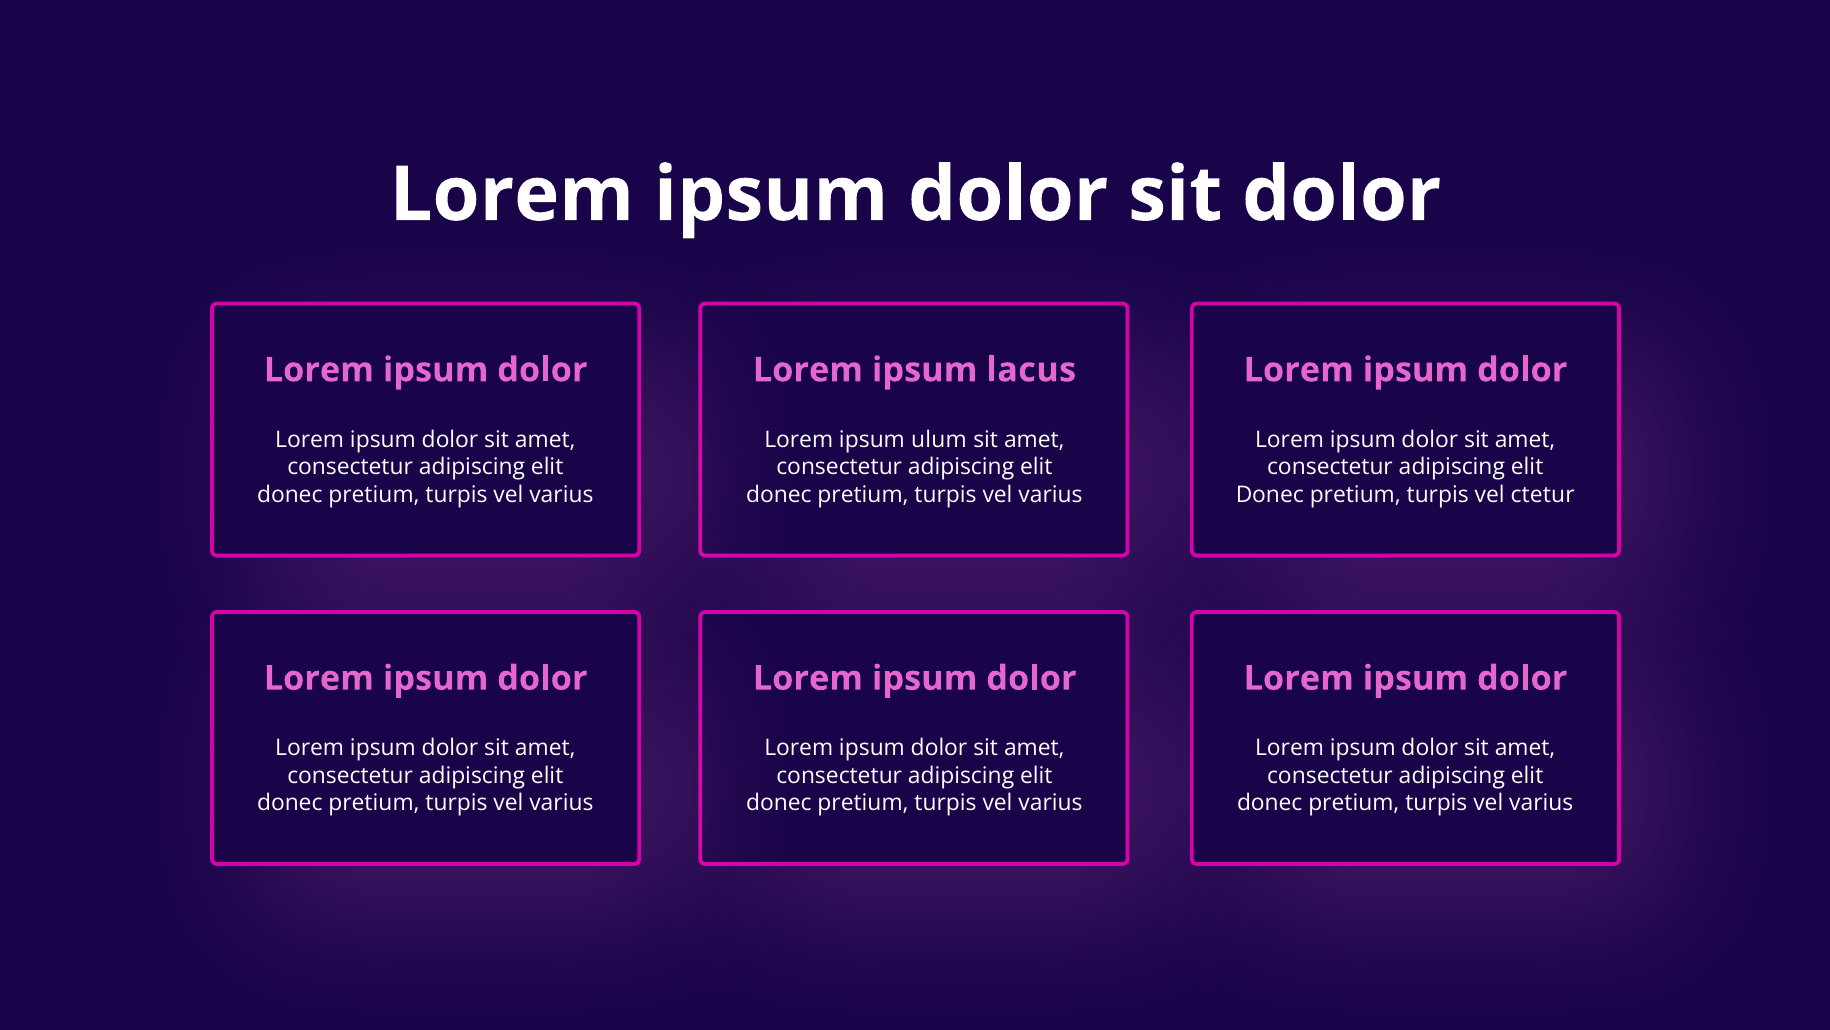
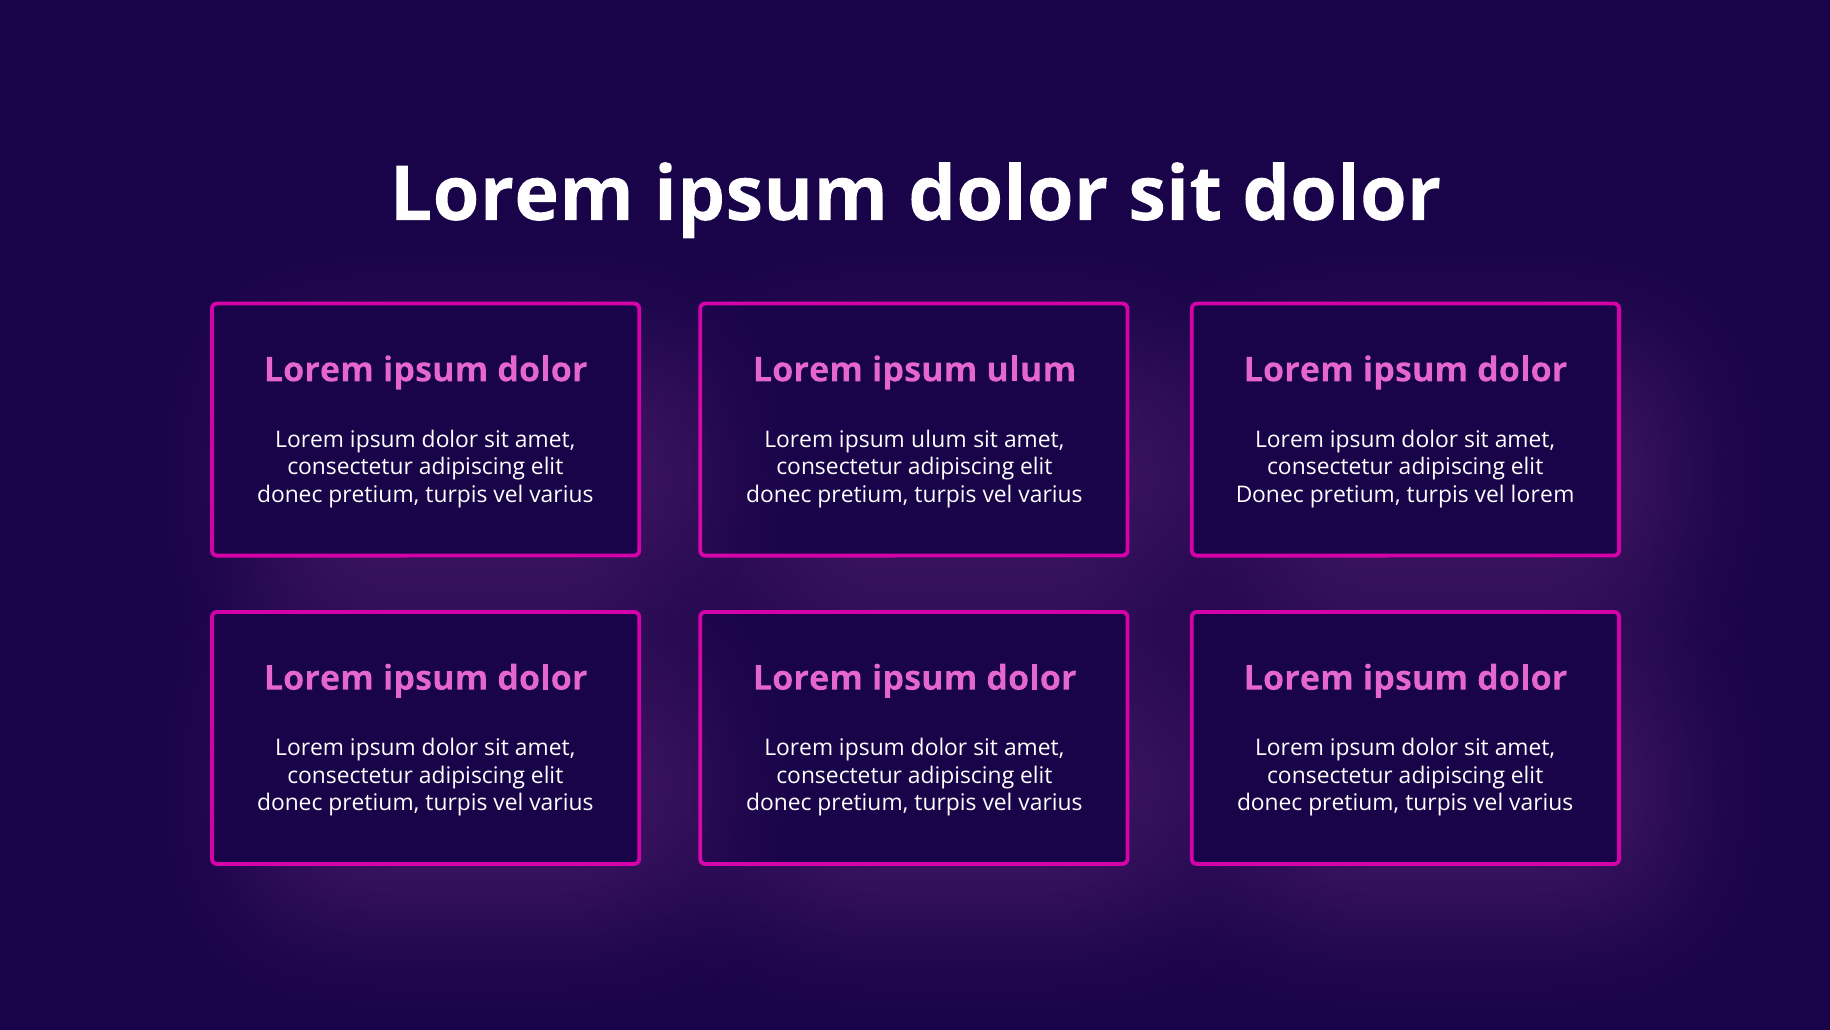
lacus: lacus -> ulum (1031, 370)
vel ctetur: ctetur -> lorem (1543, 495)
